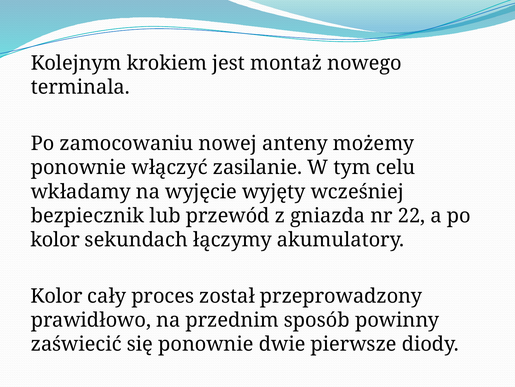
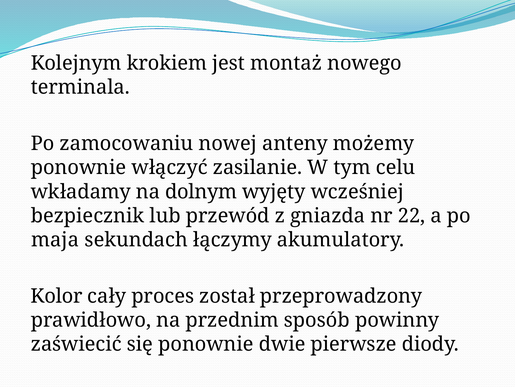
wyjęcie: wyjęcie -> dolnym (201, 191)
kolor: kolor -> maja (55, 239)
